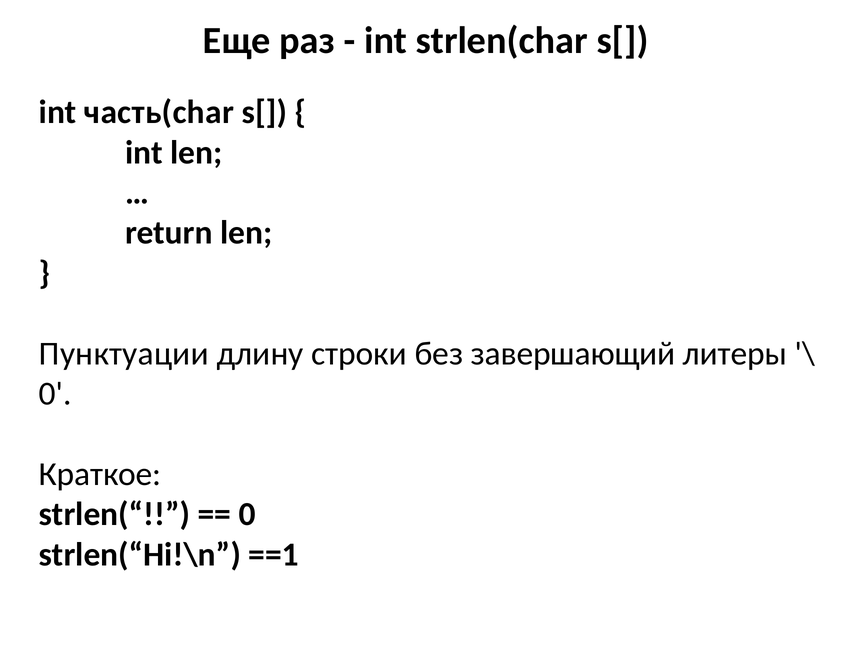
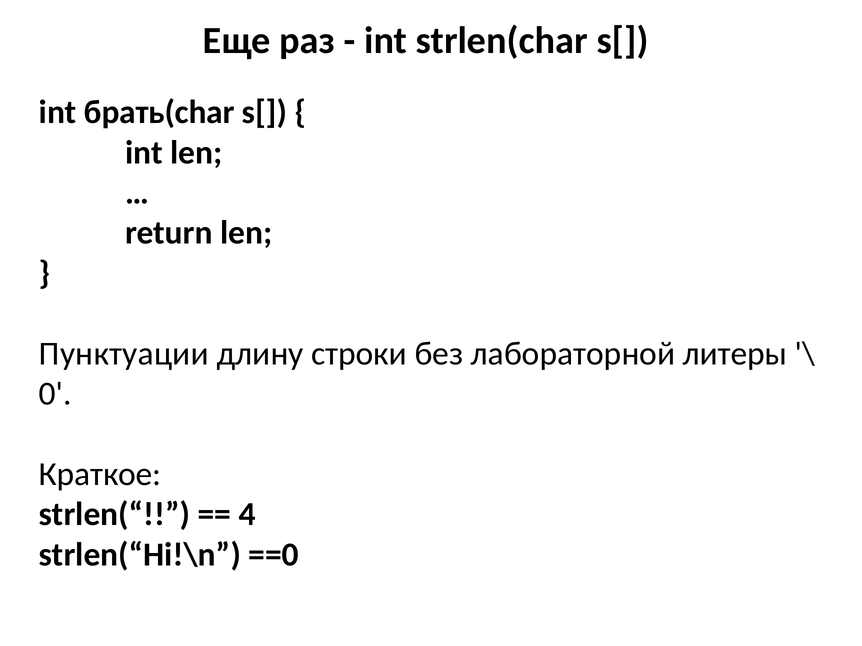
часть(char: часть(char -> брать(char (159, 112)
завершающий: завершающий -> лабораторной (573, 354)
0: 0 -> 4 (247, 515)
==1: ==1 -> ==0 (274, 555)
